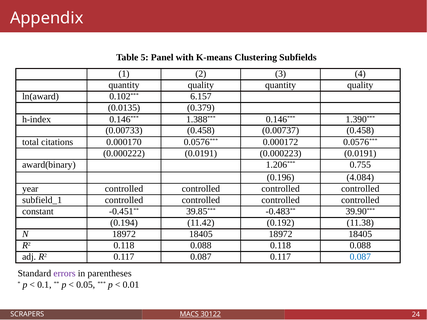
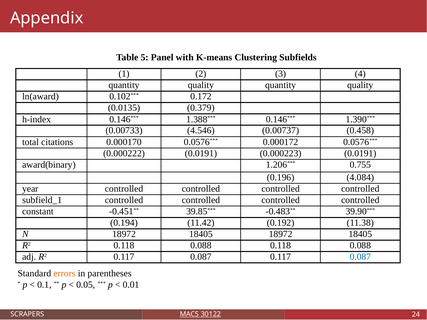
6.157: 6.157 -> 0.172 (201, 97)
0.00733 0.458: 0.458 -> 4.546 (201, 131)
errors colour: purple -> orange (64, 274)
